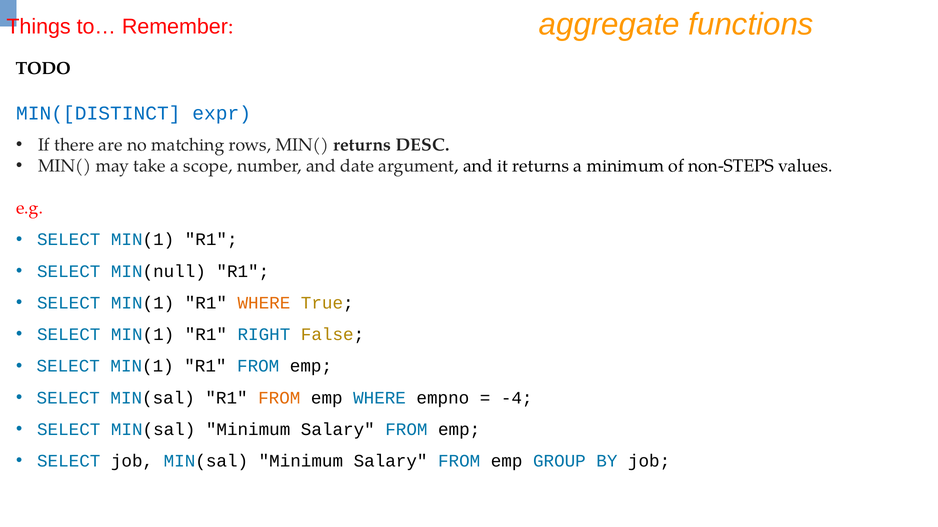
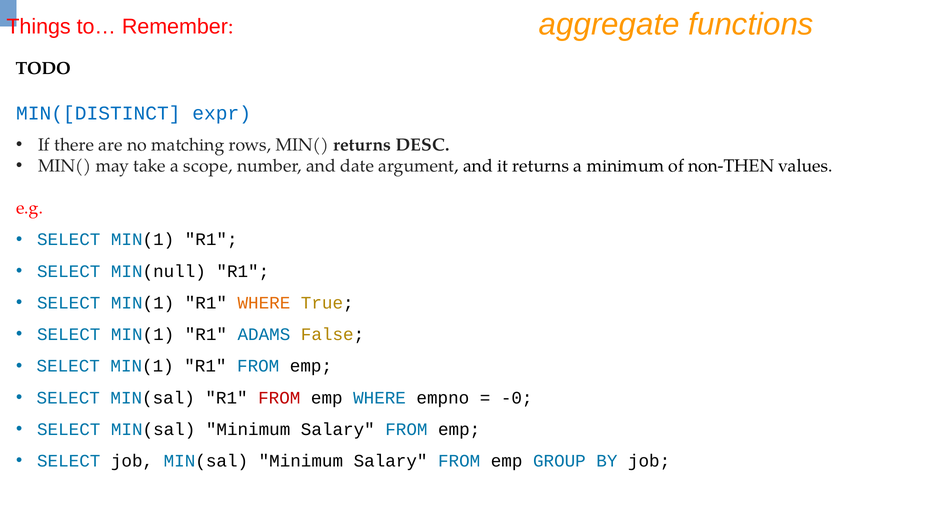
non-STEPS: non-STEPS -> non-THEN (731, 166)
RIGHT: RIGHT -> ADAMS (264, 335)
FROM colour: orange -> red (279, 398)
-4: -4 -> -0 (517, 398)
